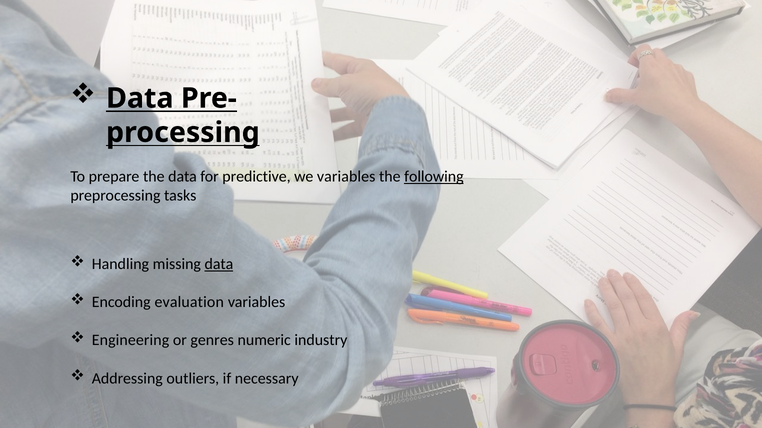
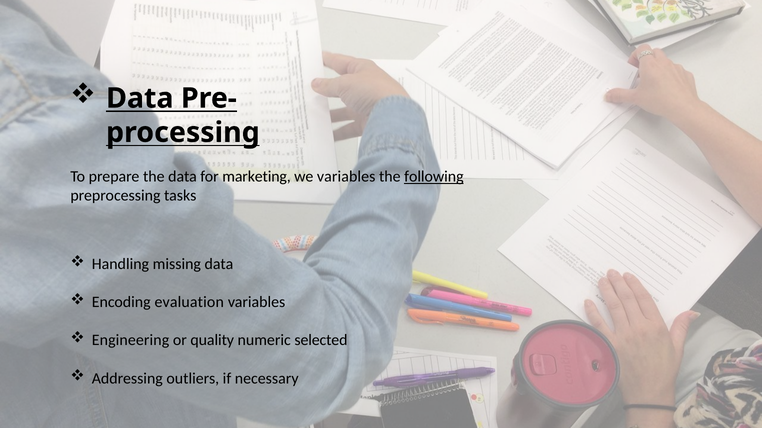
predictive: predictive -> marketing (257, 177)
data underline: present -> none (219, 265)
genres: genres -> quality (212, 341)
industry: industry -> selected (321, 341)
